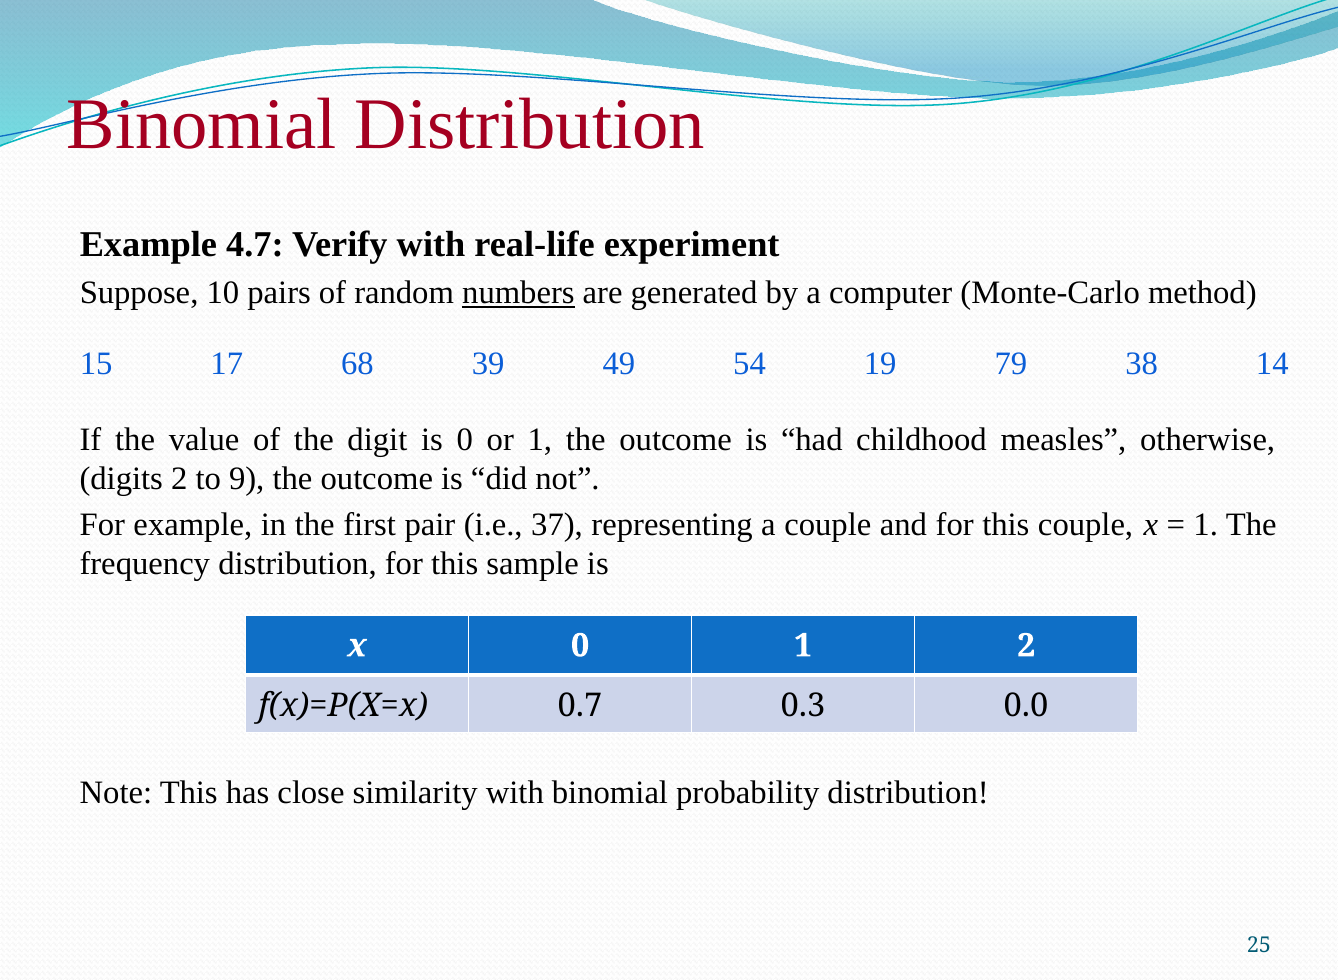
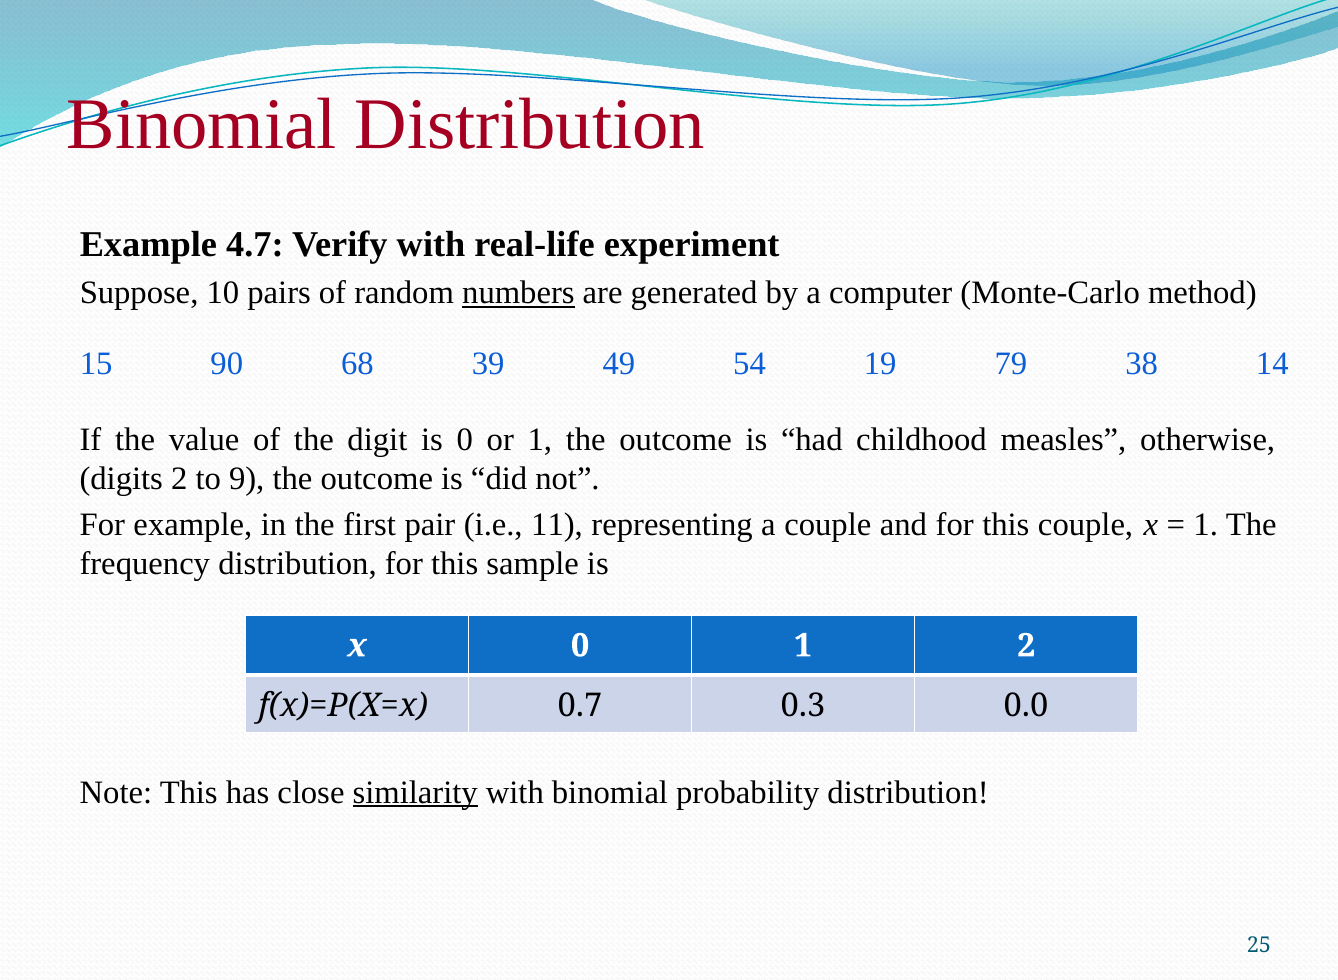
17: 17 -> 90 (227, 364)
37: 37 -> 11 (557, 524)
similarity underline: none -> present (415, 792)
